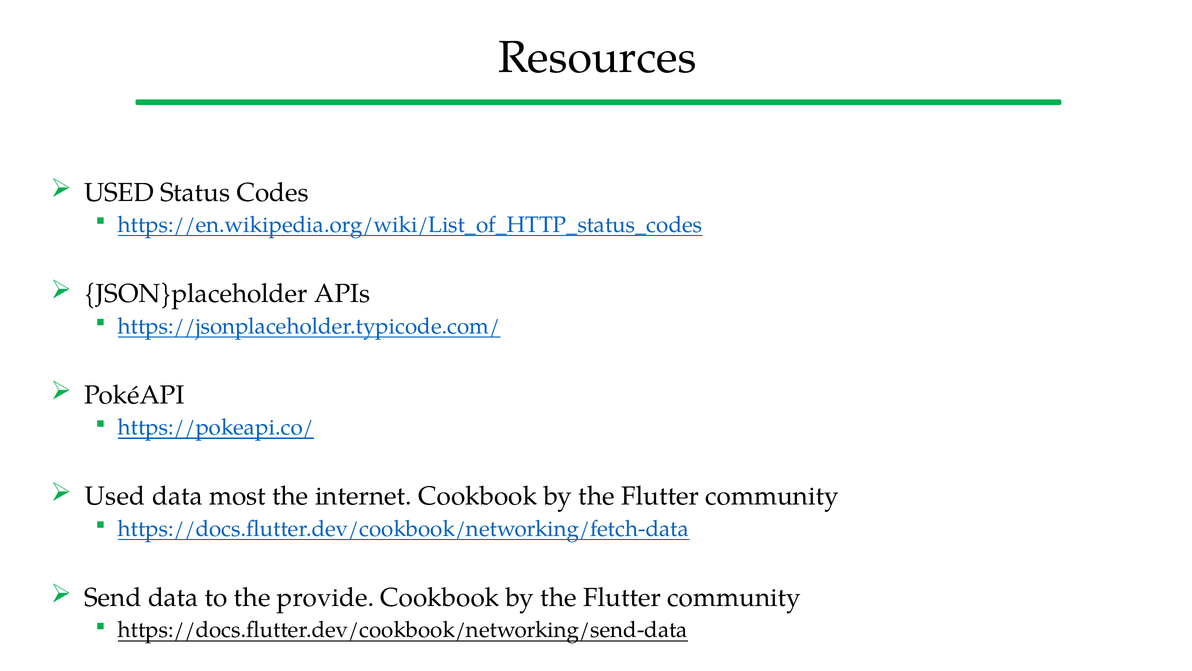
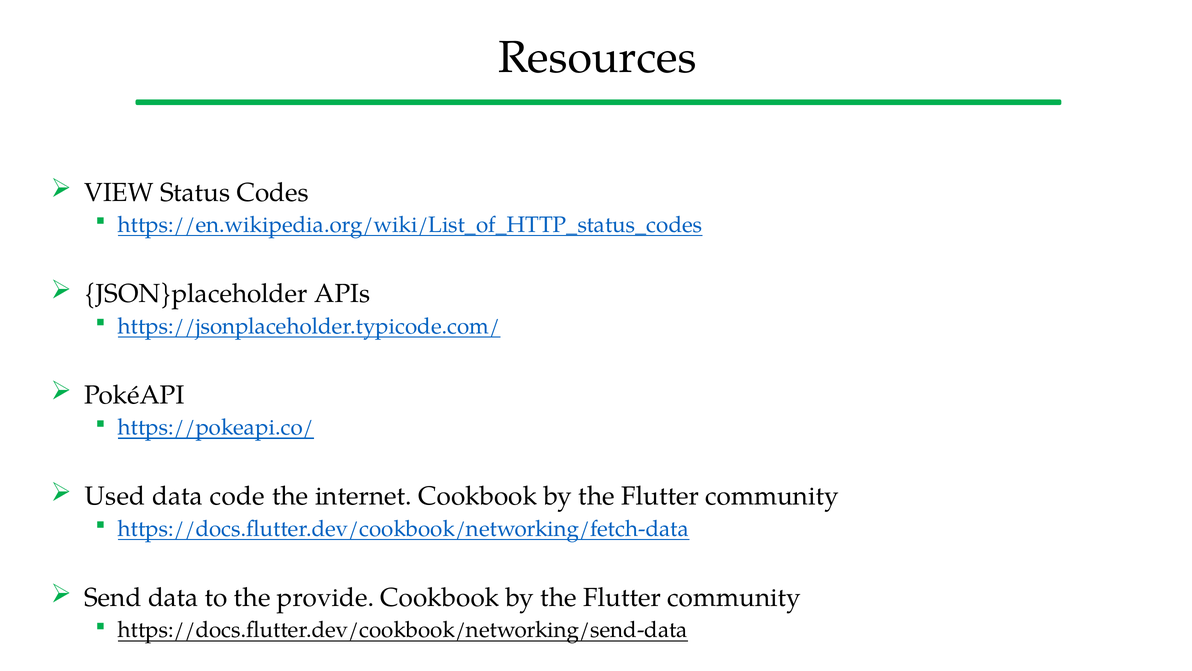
USED: USED -> VIEW (119, 192)
most: most -> code (237, 496)
